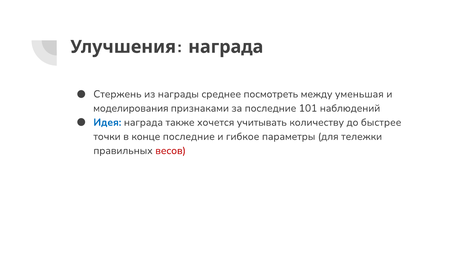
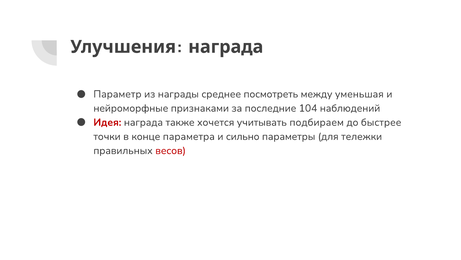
Стержень: Стержень -> Параметр (117, 94)
моделирования: моделирования -> нейроморфные (131, 108)
101: 101 -> 104 (308, 108)
Идея colour: blue -> red (107, 122)
количеству: количеству -> подбираем (317, 122)
конце последние: последние -> параметра (189, 136)
гибкое: гибкое -> сильно (243, 136)
